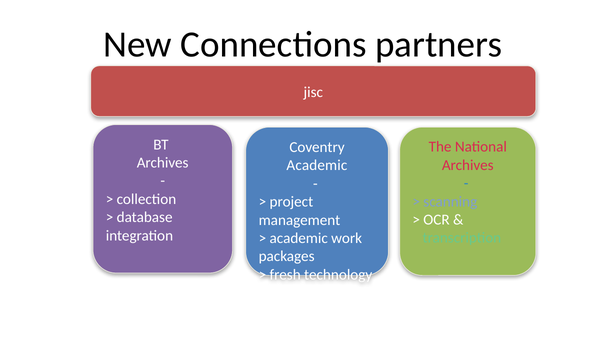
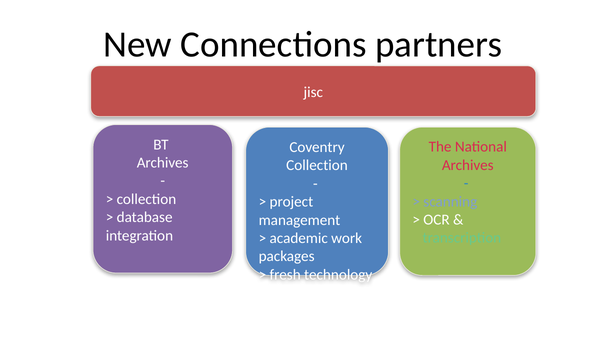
Academic: Academic -> Collection (317, 165)
